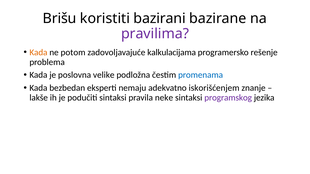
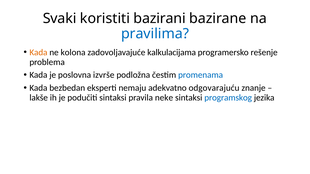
Brišu: Brišu -> Svaki (60, 18)
pravilima colour: purple -> blue (155, 34)
potom: potom -> kolona (73, 52)
velike: velike -> izvrše (104, 75)
iskorišćenjem: iskorišćenjem -> odgovarajuću (214, 88)
programskog colour: purple -> blue (228, 98)
